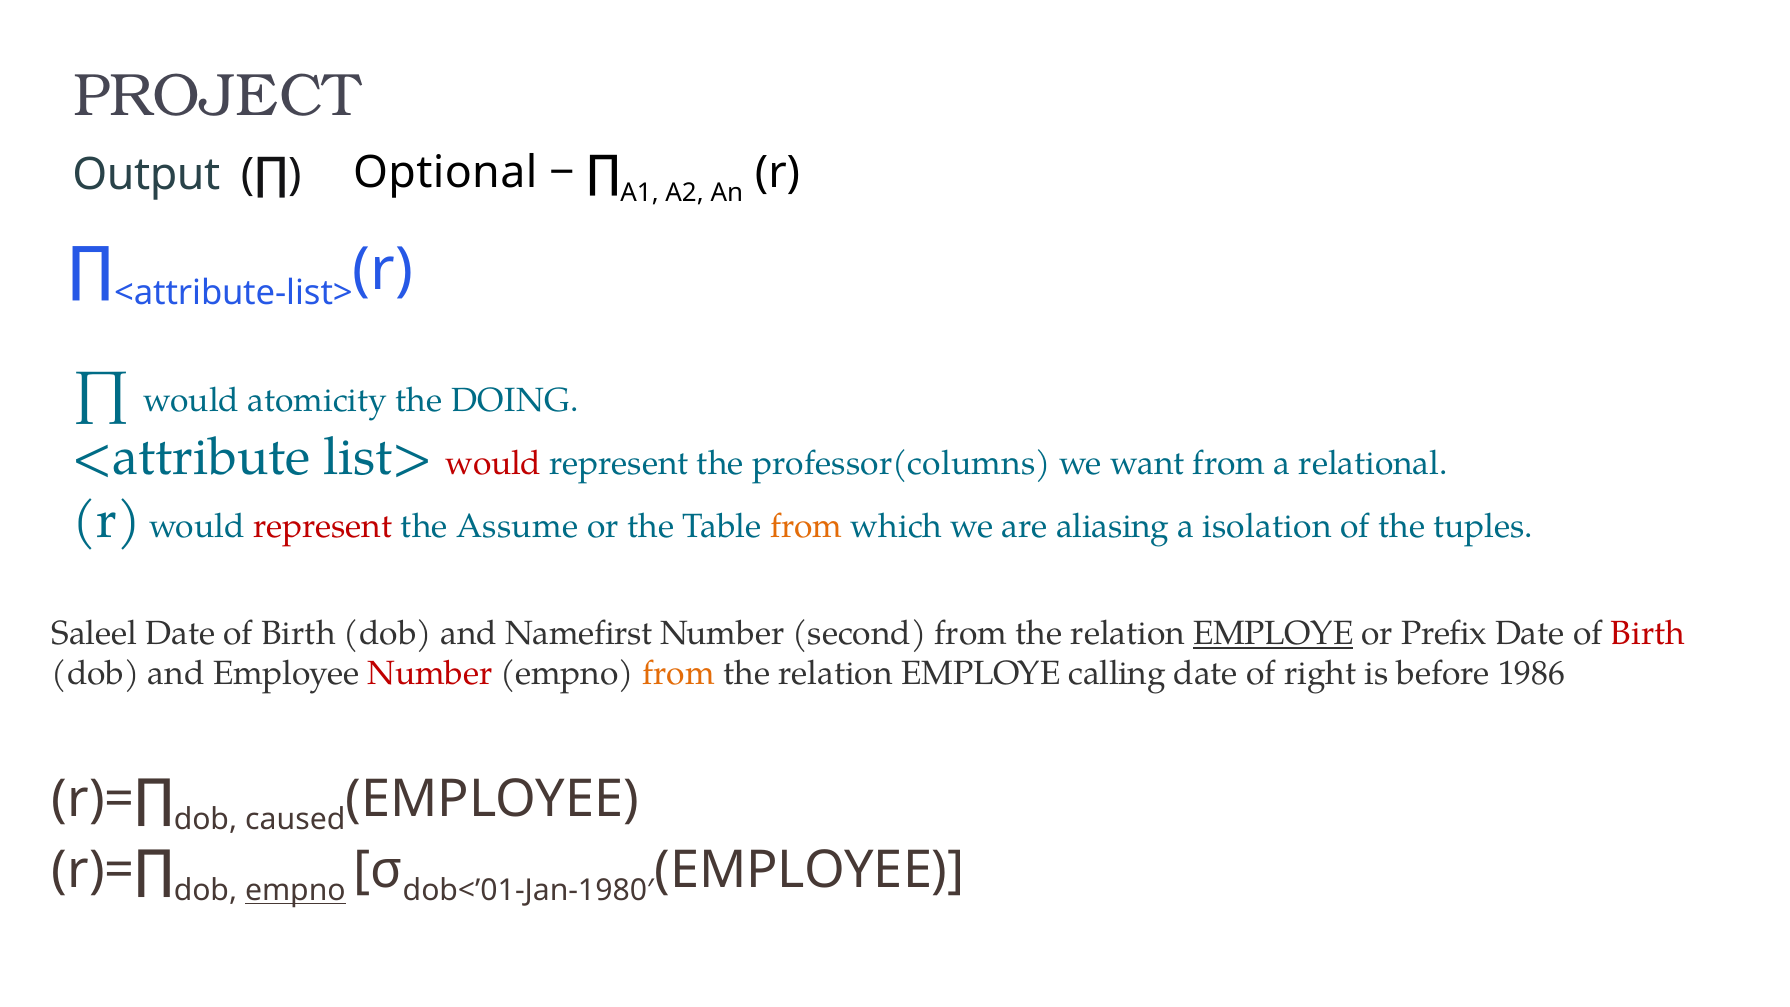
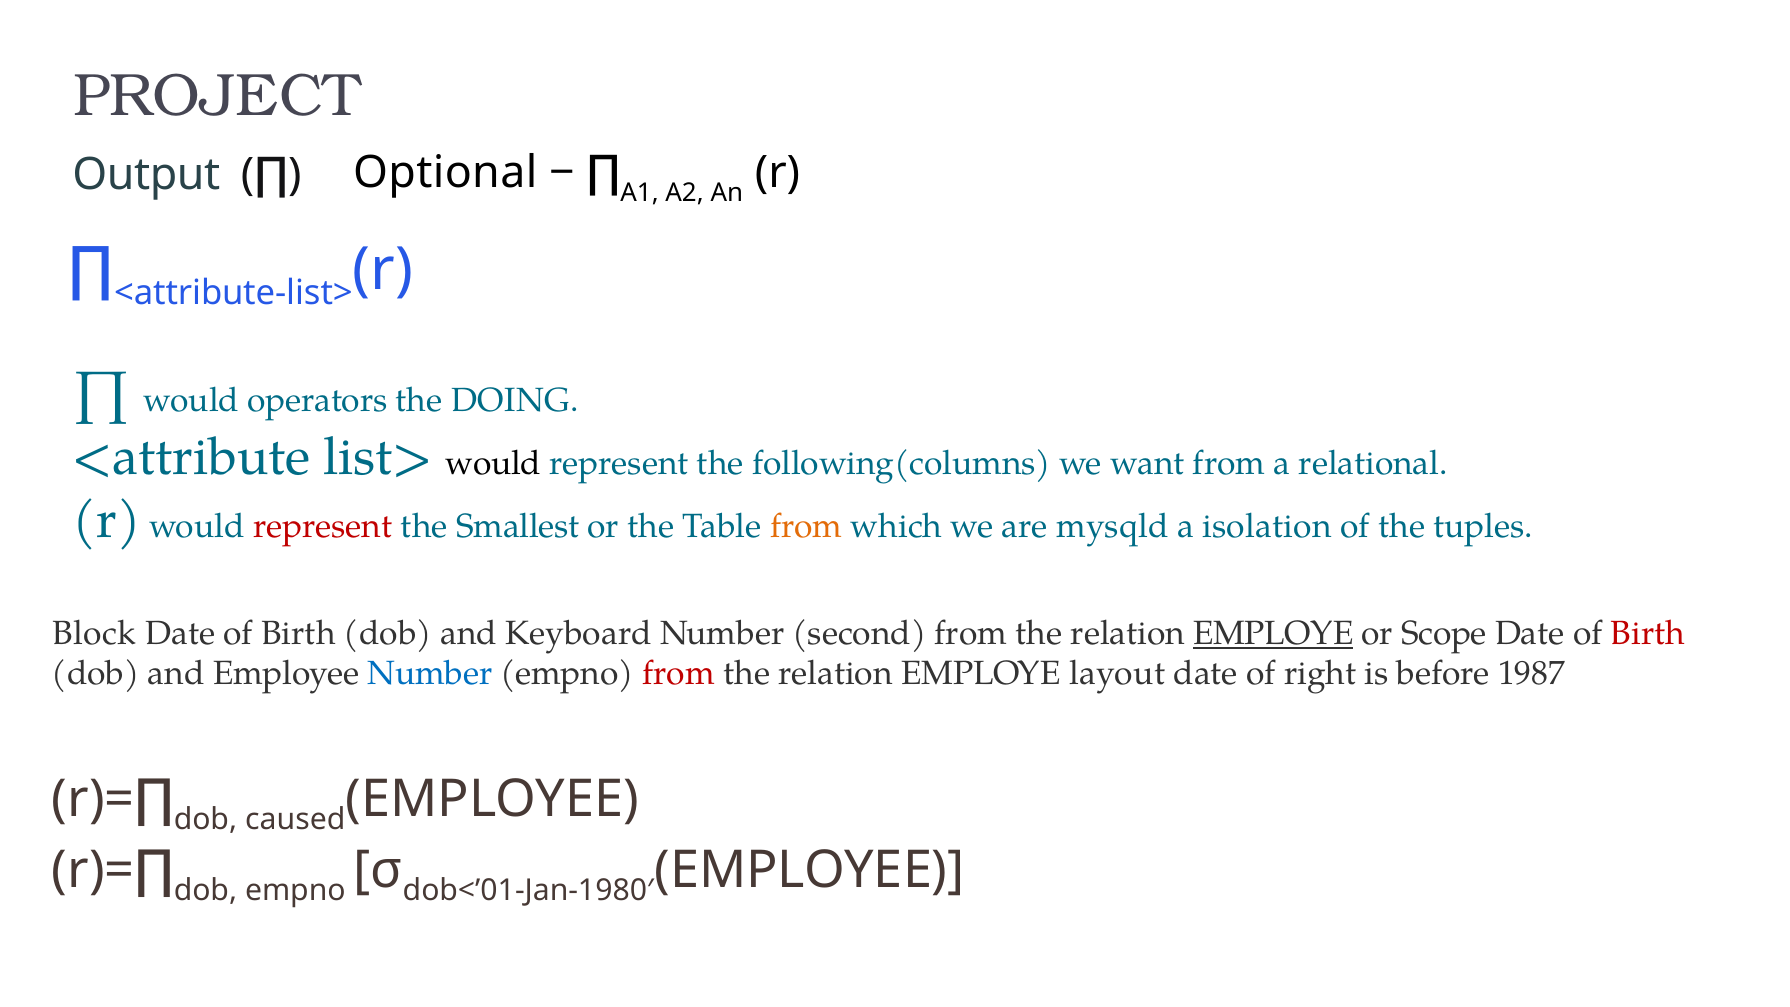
atomicity: atomicity -> operators (318, 401)
would colour: red -> black (493, 463)
professor(columns: professor(columns -> following(columns (902, 463)
Assume: Assume -> Smallest (518, 526)
aliasing: aliasing -> mysqld (1113, 526)
Saleel: Saleel -> Block (94, 633)
Namefirst: Namefirst -> Keyboard (579, 633)
Prefix: Prefix -> Scope (1444, 633)
Number colour: red -> blue (430, 673)
from colour: orange -> red (679, 673)
calling: calling -> layout (1117, 673)
1986: 1986 -> 1987 (1532, 673)
empno underline: present -> none (295, 890)
